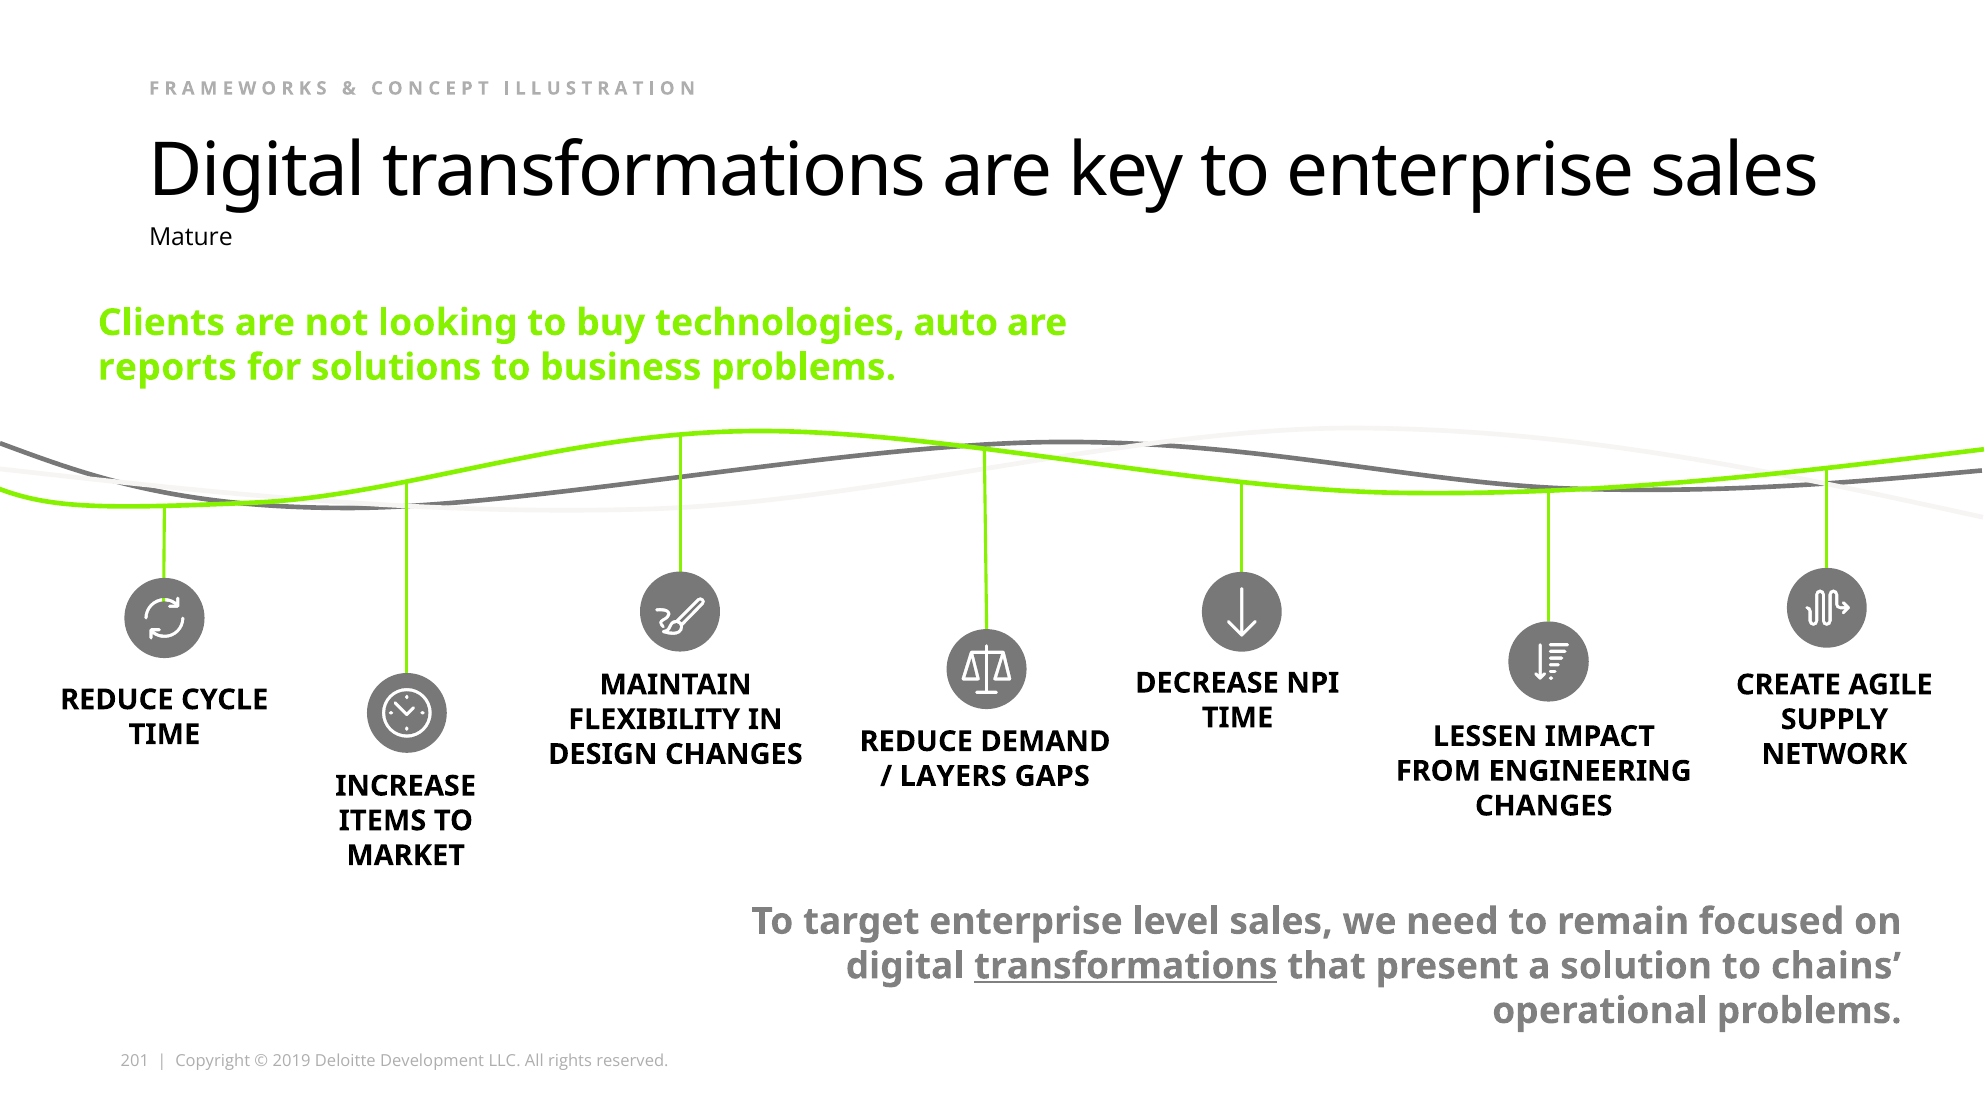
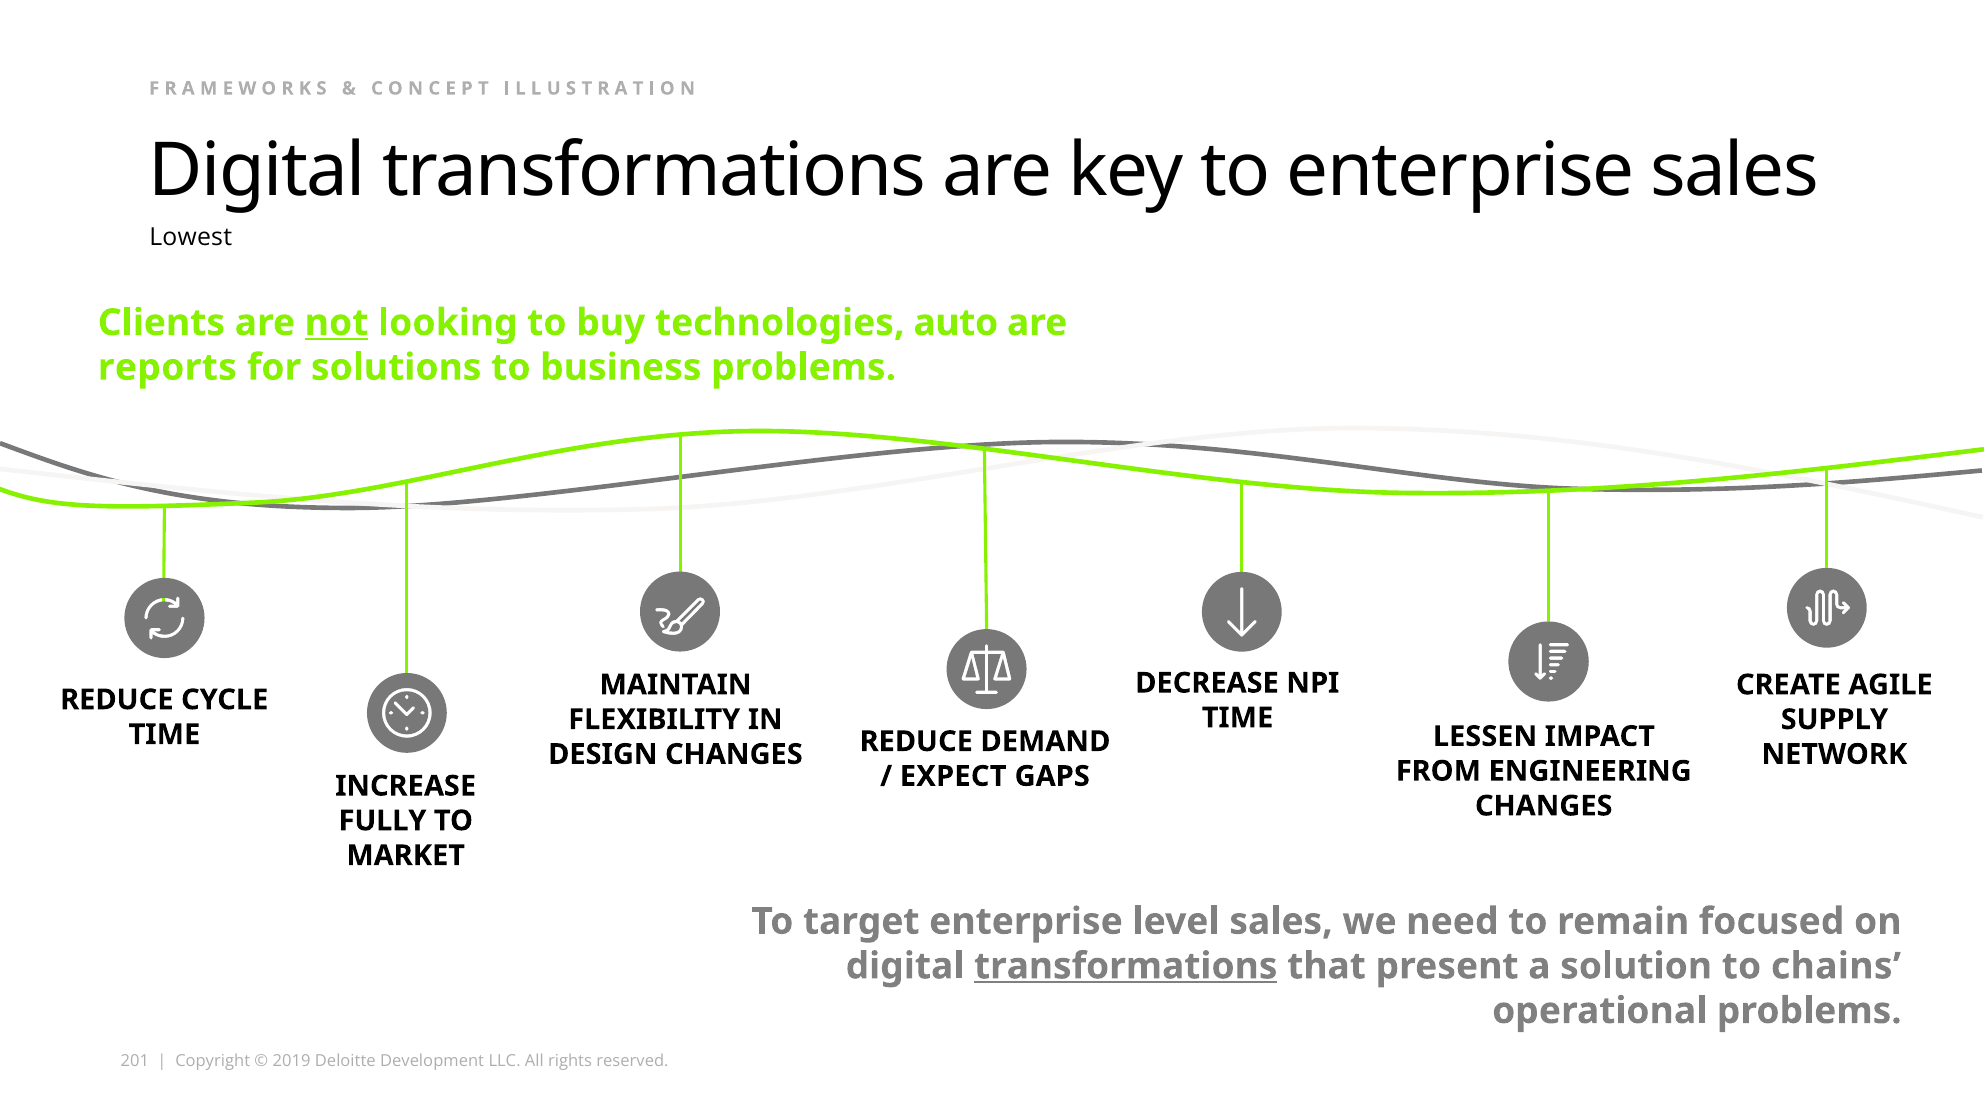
Mature: Mature -> Lowest (191, 237)
not underline: none -> present (337, 323)
LAYERS: LAYERS -> EXPECT (953, 776)
ITEMS: ITEMS -> FULLY (383, 821)
